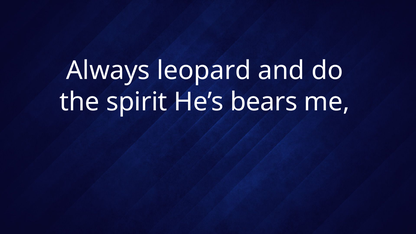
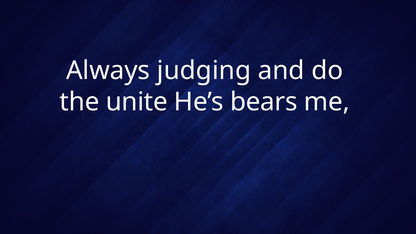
leopard: leopard -> judging (204, 71)
spirit: spirit -> unite (137, 102)
